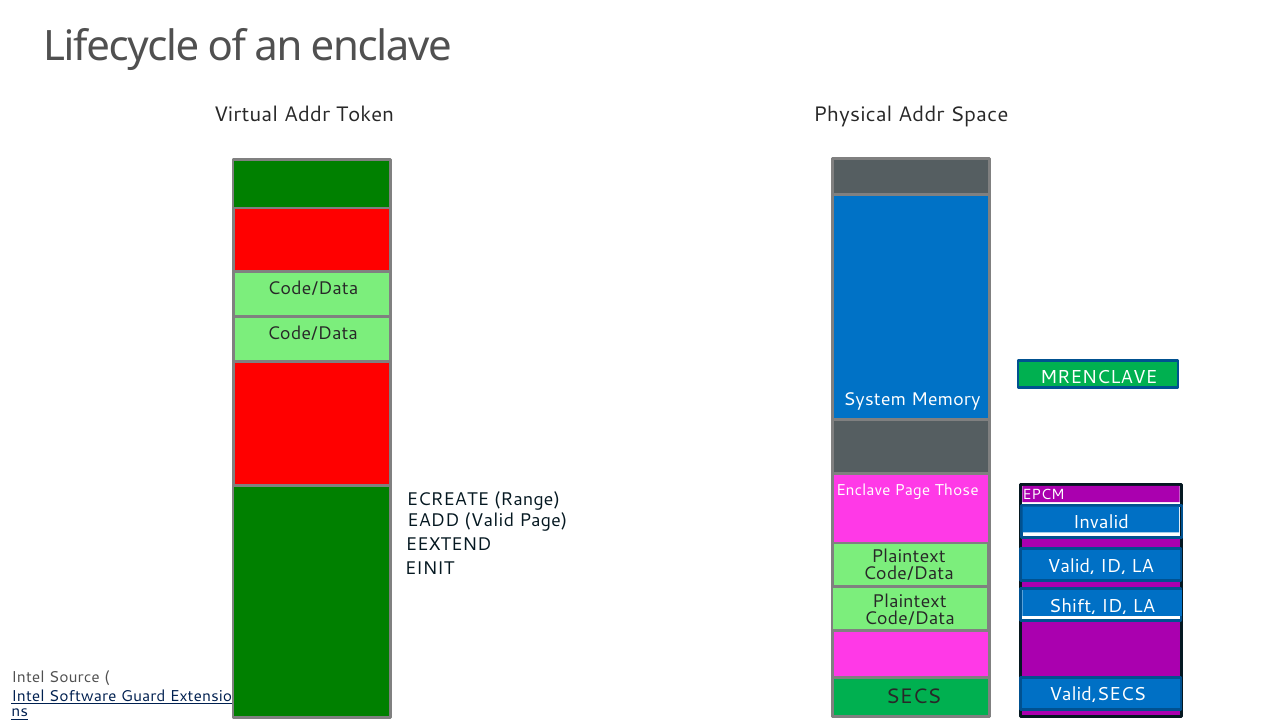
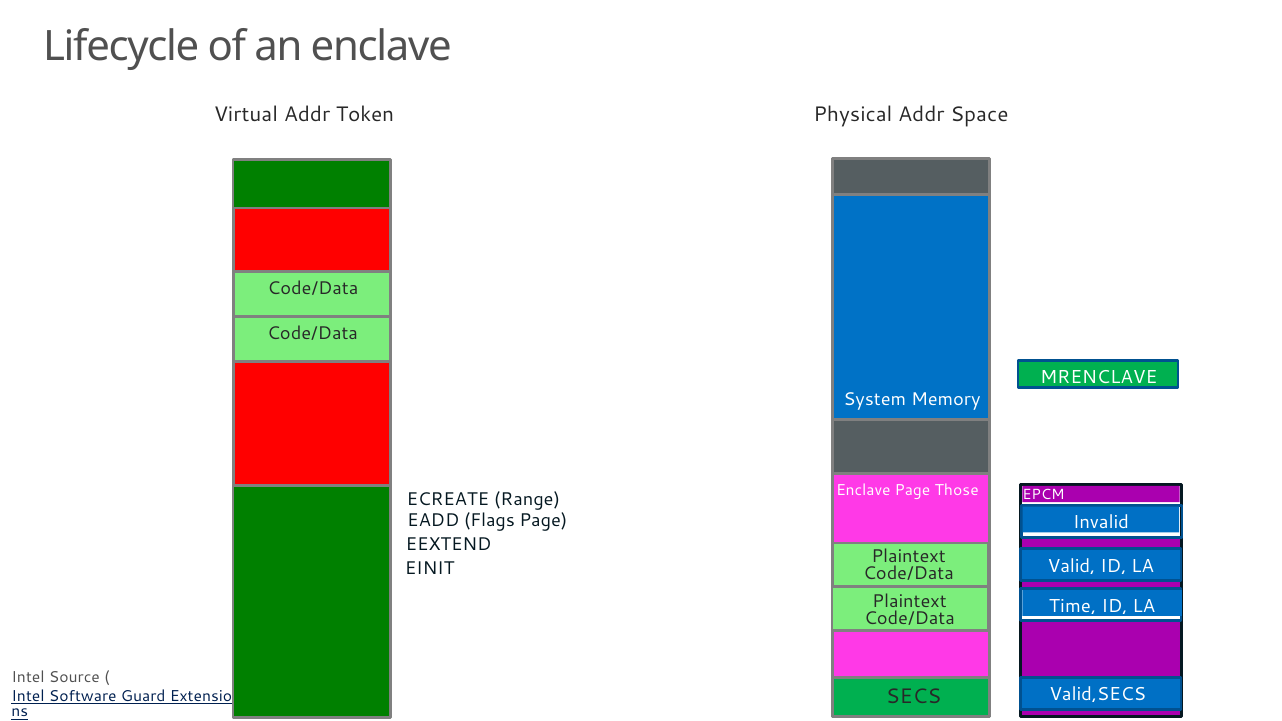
EADD Valid: Valid -> Flags (489, 520)
Shift: Shift -> Time (1073, 606)
